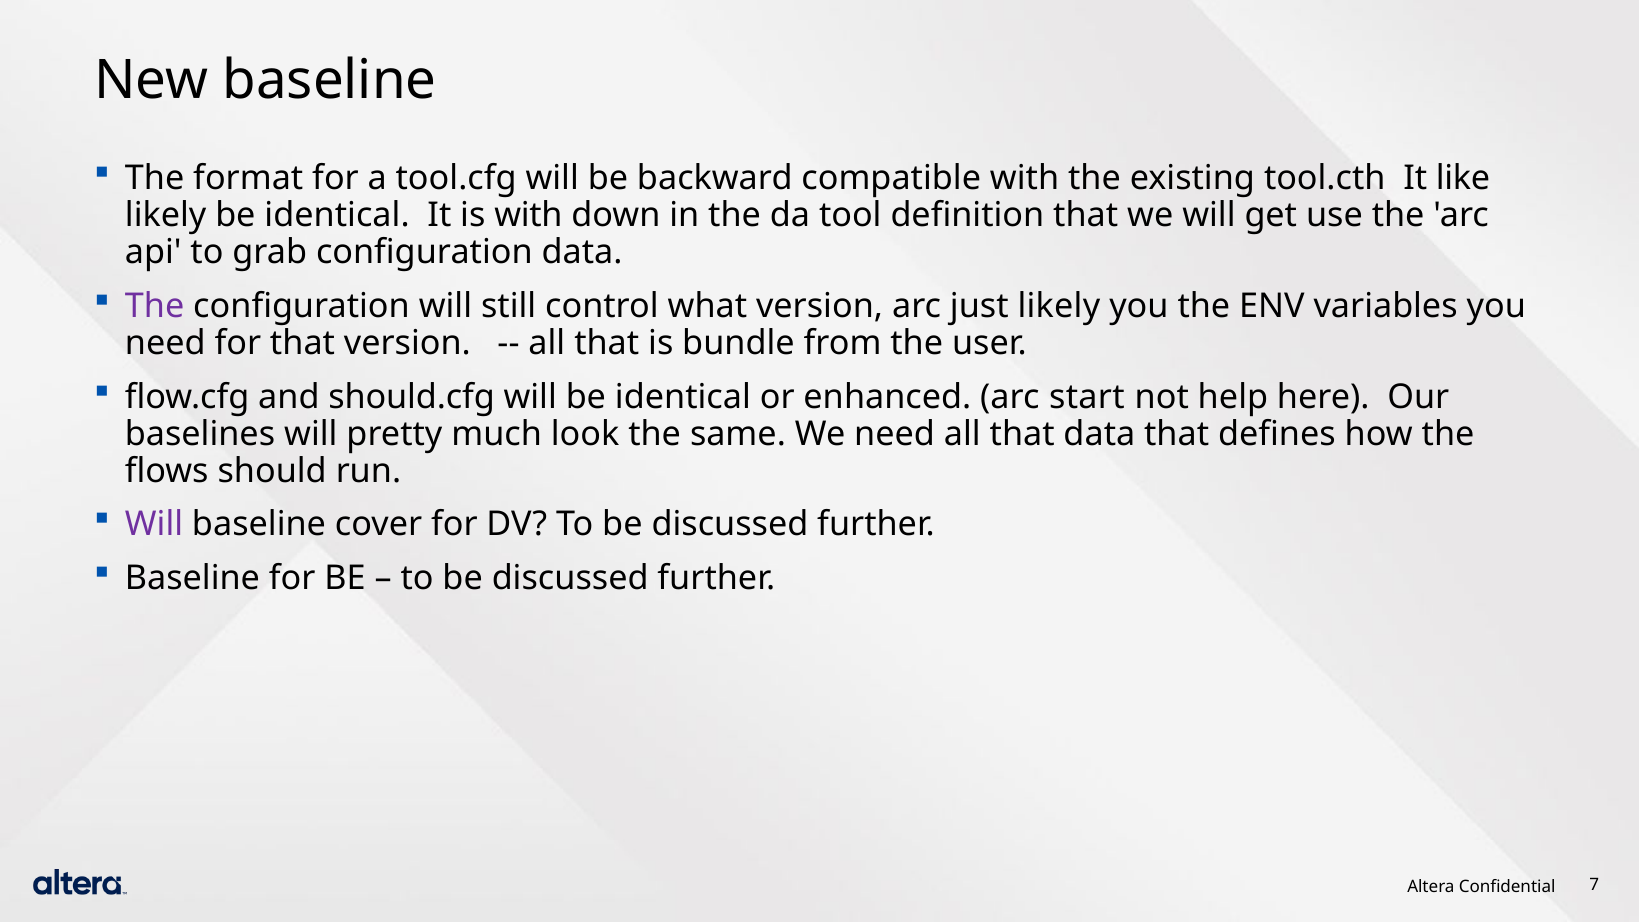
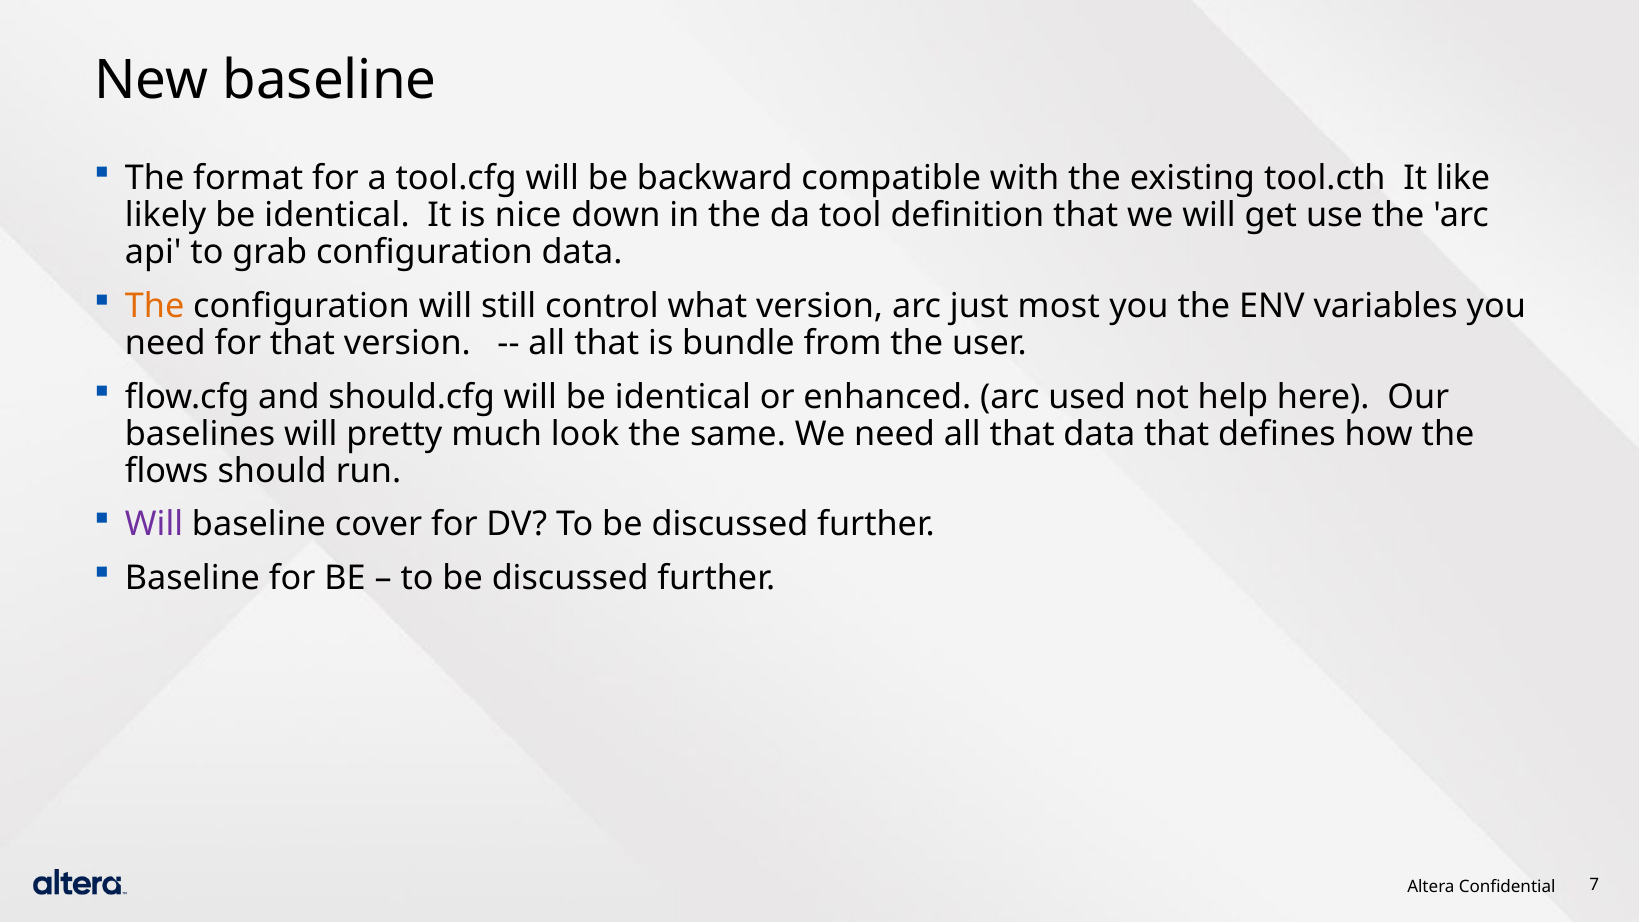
is with: with -> nice (528, 215)
The colour: purple -> orange (155, 306)
just likely: likely -> most (1059, 306)
start: start -> used (1087, 397)
